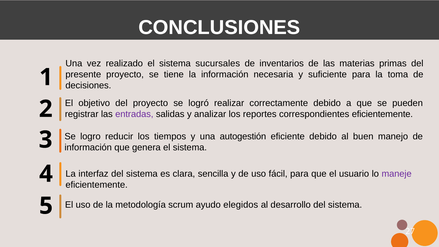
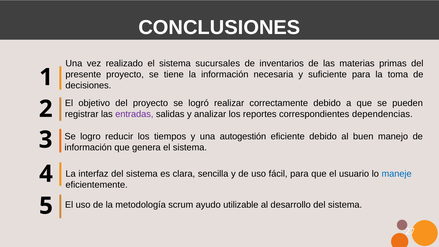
correspondientes eficientemente: eficientemente -> dependencias (382, 114)
maneje colour: purple -> blue (397, 174)
elegidos: elegidos -> utilizable (241, 205)
